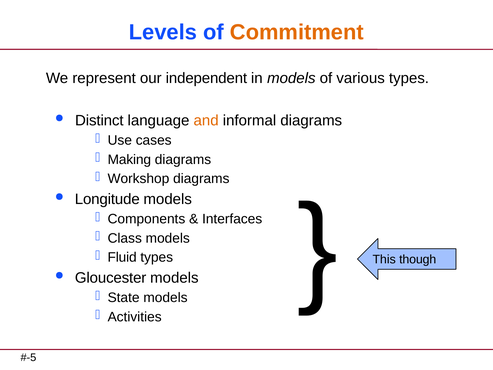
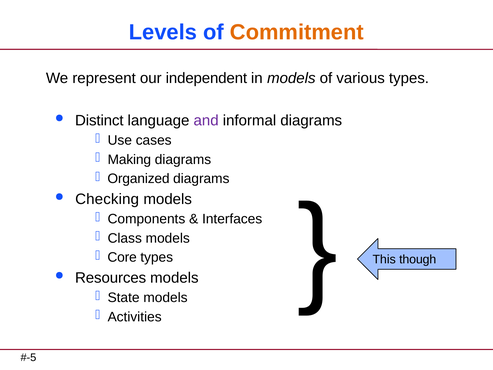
and colour: orange -> purple (206, 120)
Workshop: Workshop -> Organized (139, 179)
Longitude: Longitude -> Checking (107, 199)
Fluid: Fluid -> Core (122, 257)
Gloucester: Gloucester -> Resources (111, 278)
